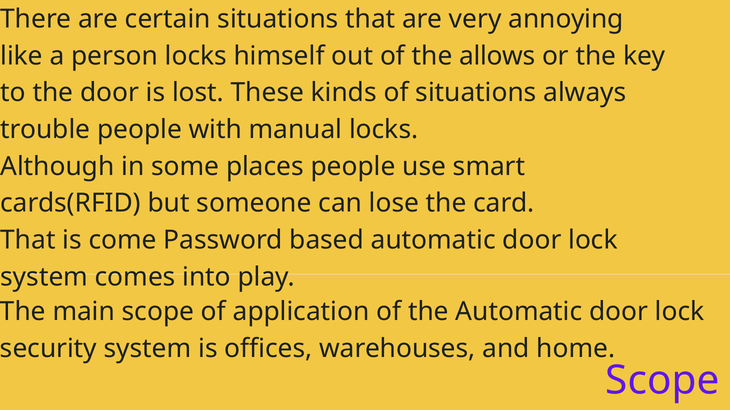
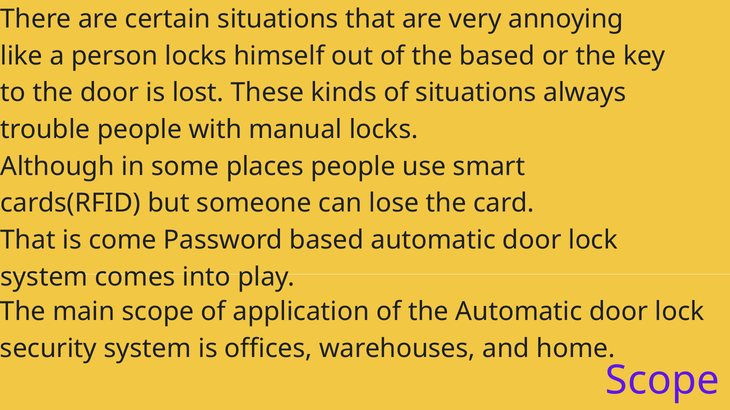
the allows: allows -> based (497, 56)
